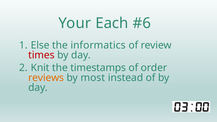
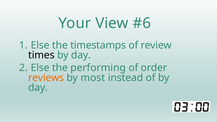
Each: Each -> View (112, 23)
informatics: informatics -> timestamps (98, 45)
times colour: red -> black (41, 55)
Knit: Knit -> Else (40, 68)
timestamps: timestamps -> performing (98, 68)
